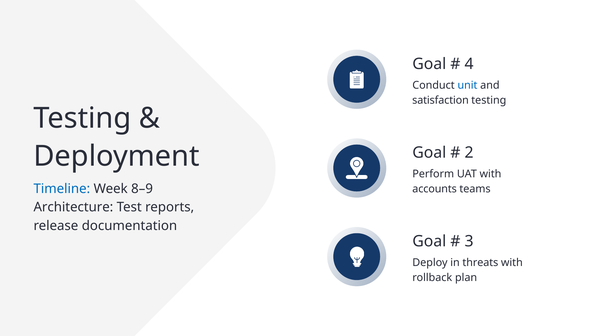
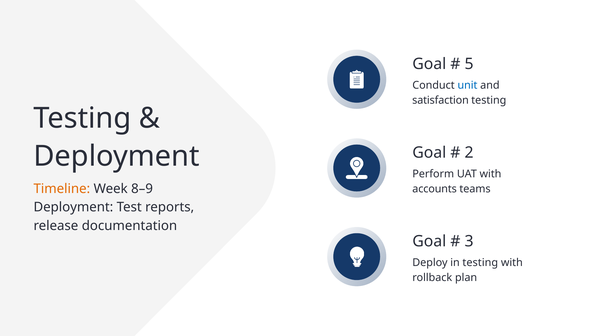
4: 4 -> 5 (469, 64)
Timeline colour: blue -> orange (62, 188)
Architecture: Architecture -> Deployment (73, 207)
in threats: threats -> testing (480, 262)
